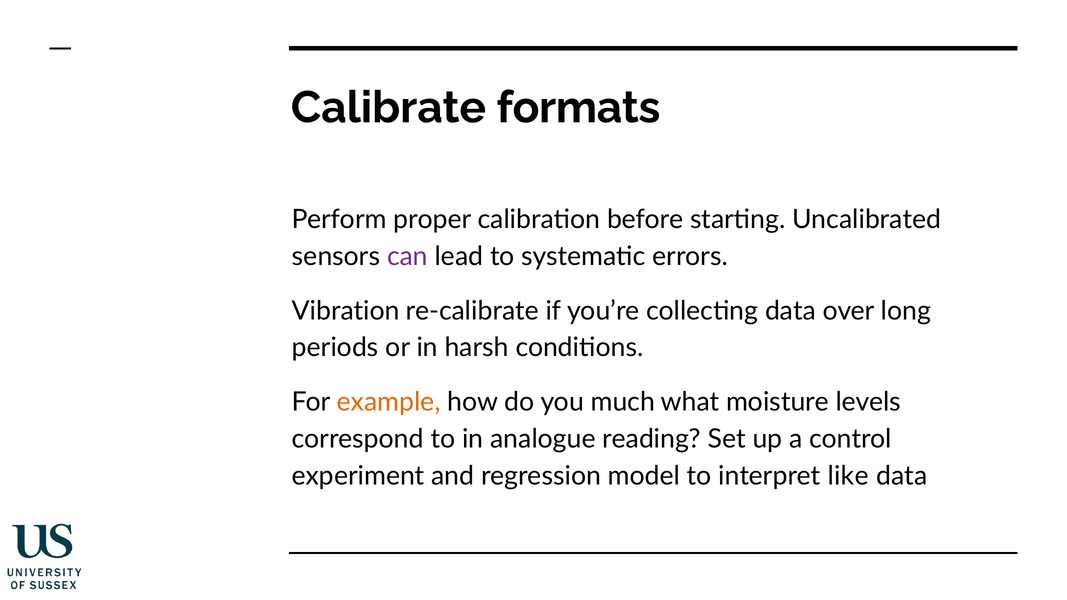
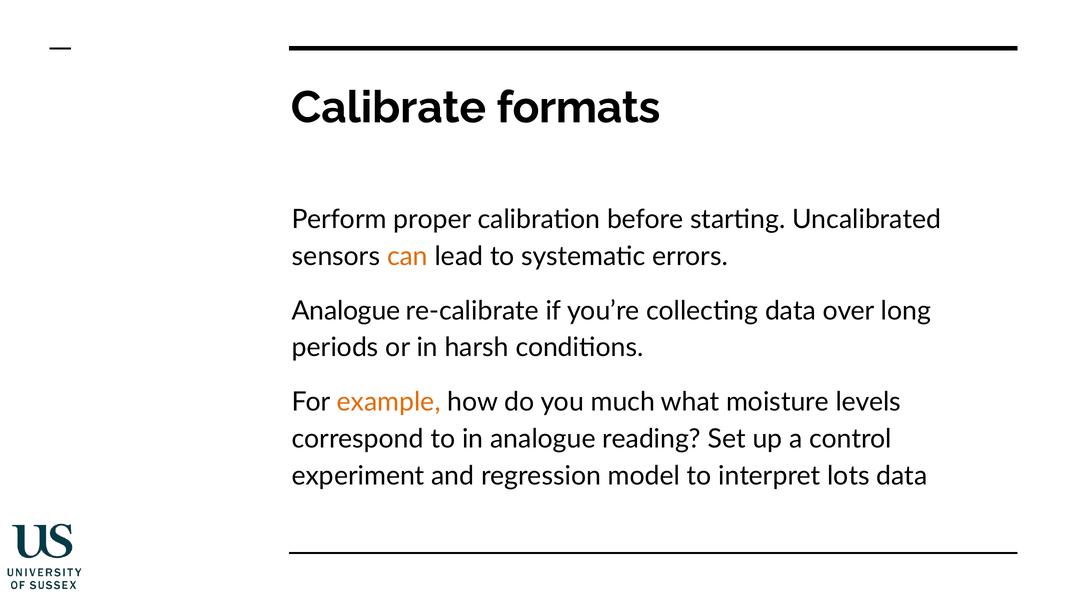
can colour: purple -> orange (407, 256)
Vibration: Vibration -> Analogue (346, 311)
like: like -> lots (848, 476)
